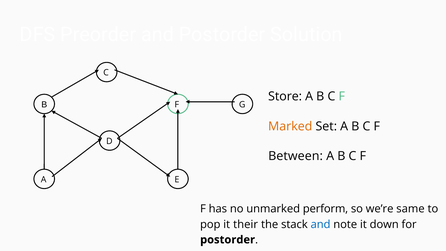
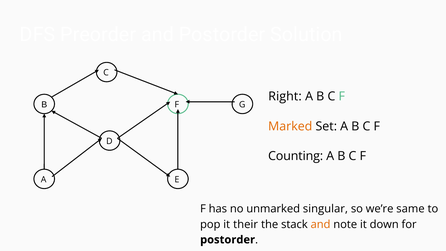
Store: Store -> Right (285, 97)
Between: Between -> Counting (296, 156)
perform: perform -> singular (325, 209)
and colour: blue -> orange (321, 224)
